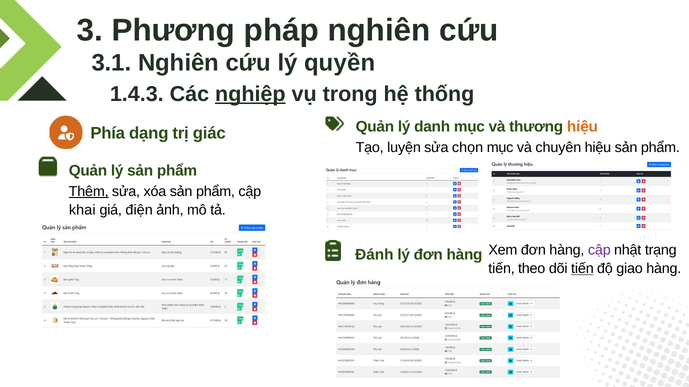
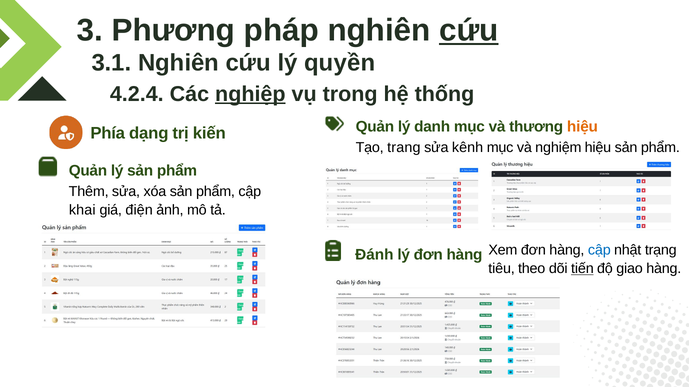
cứu underline: none -> present (469, 31)
1.4.3: 1.4.3 -> 4.2.4 (137, 94)
giác: giác -> kiến (209, 133)
luyện: luyện -> trang (404, 148)
chọn: chọn -> kênh (468, 148)
chuyên: chuyên -> nghiệm (558, 148)
Thêm underline: present -> none (89, 192)
cập colour: purple -> blue (599, 250)
tiến: tiến -> tiêu (502, 269)
